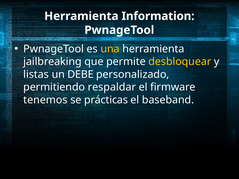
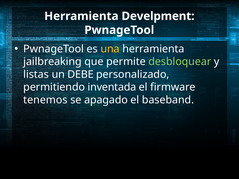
Information: Information -> Develpment (158, 16)
desbloquear colour: yellow -> light green (180, 62)
respaldar: respaldar -> inventada (112, 87)
prácticas: prácticas -> apagado (106, 100)
